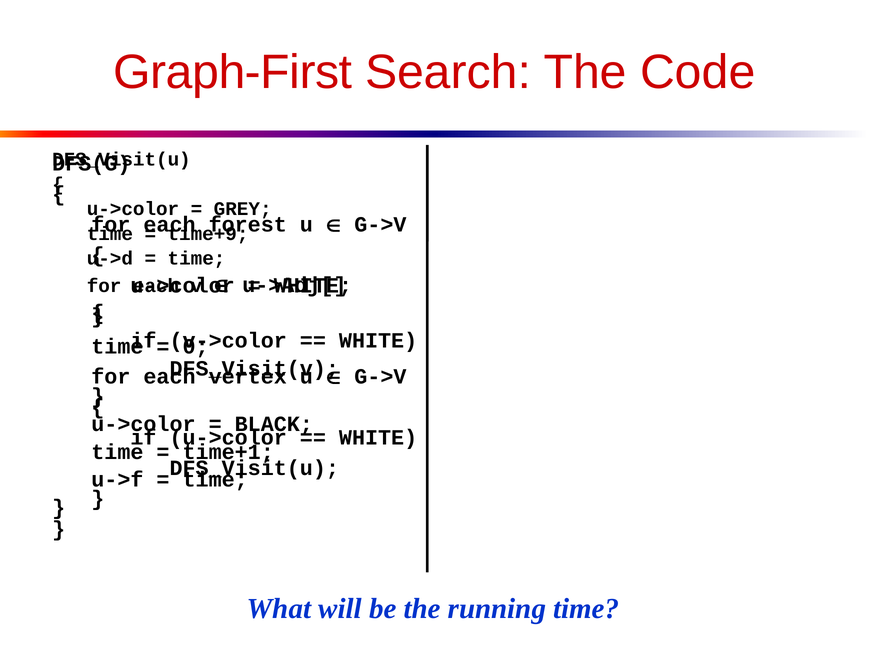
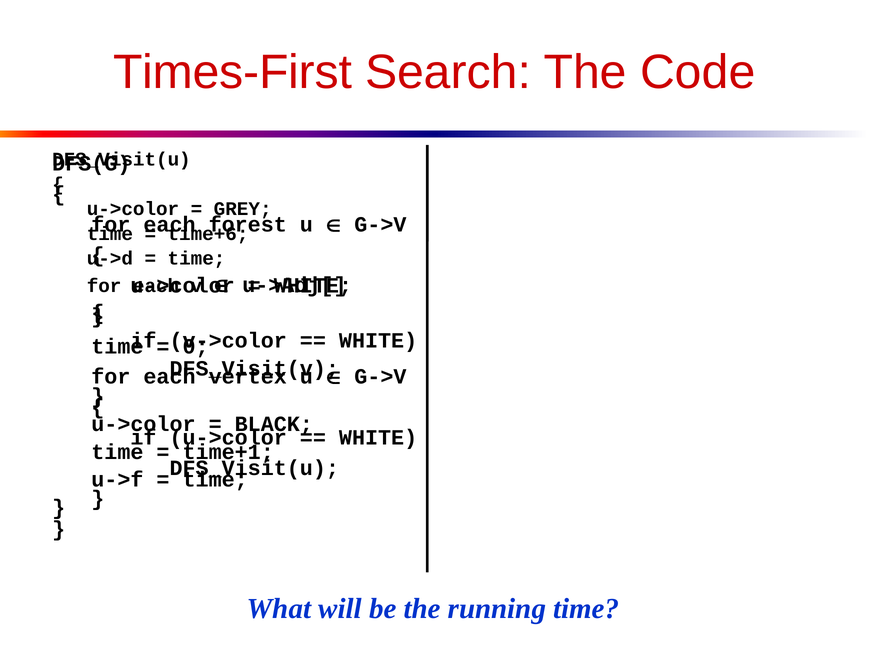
Graph-First: Graph-First -> Times-First (233, 72)
time+9: time+9 -> time+6 (208, 234)
